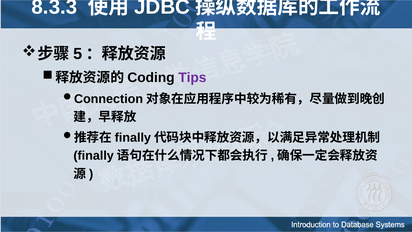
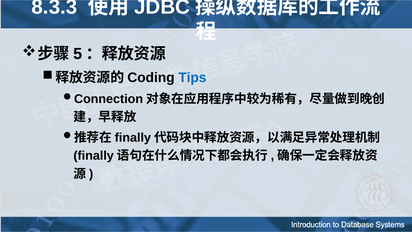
Tips colour: purple -> blue (192, 78)
